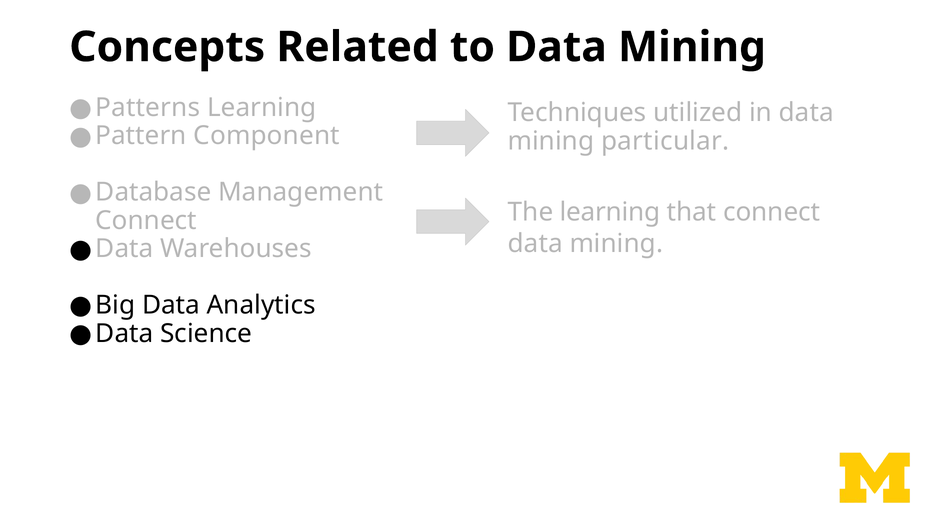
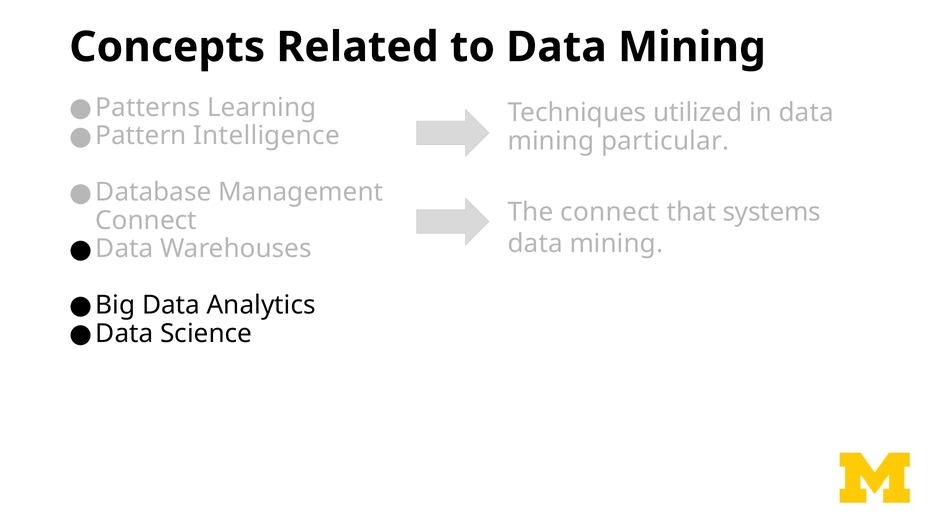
Component: Component -> Intelligence (267, 136)
The learning: learning -> connect (610, 213)
that connect: connect -> systems (772, 213)
